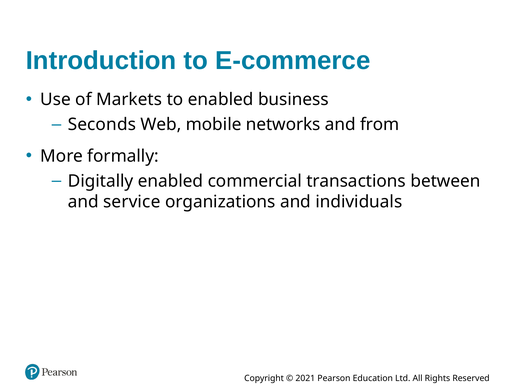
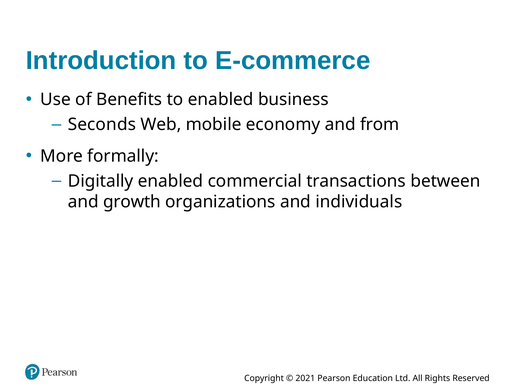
Markets: Markets -> Benefits (129, 100)
networks: networks -> economy (283, 125)
service: service -> growth (132, 202)
